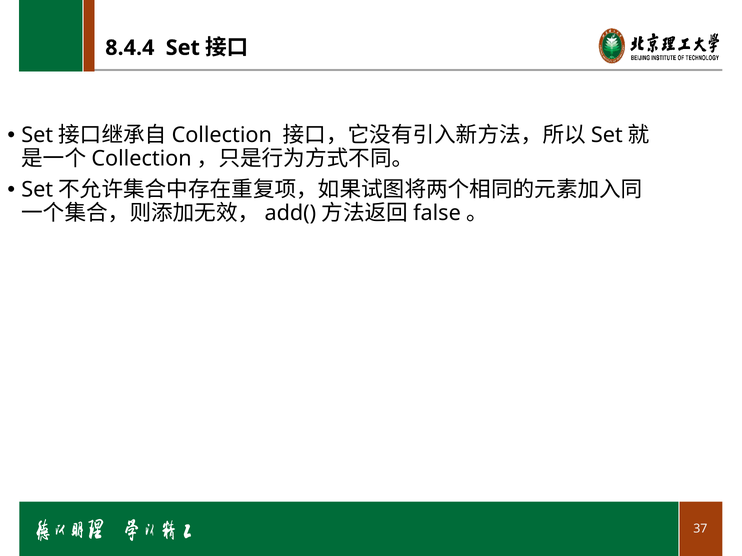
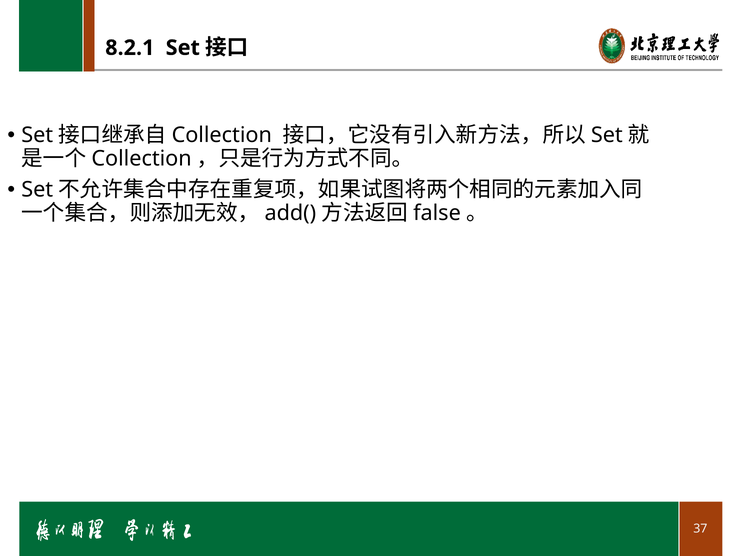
8.4.4: 8.4.4 -> 8.2.1 (130, 48)
